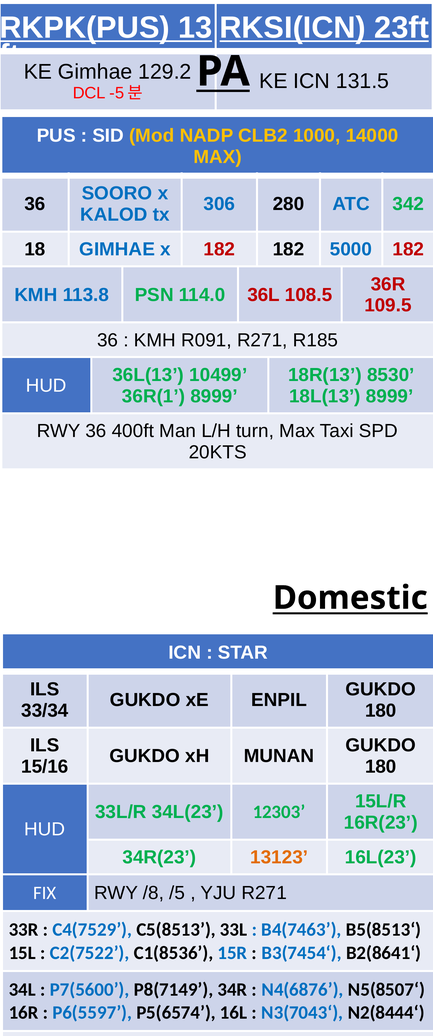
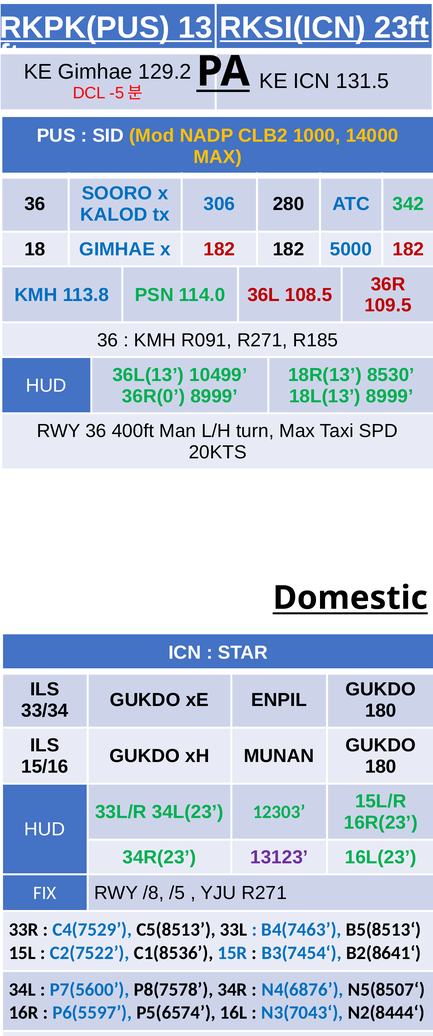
36R(1: 36R(1 -> 36R(0 (154, 396)
13123 colour: orange -> purple (279, 857)
P8(7149: P8(7149 -> P8(7578 (174, 990)
